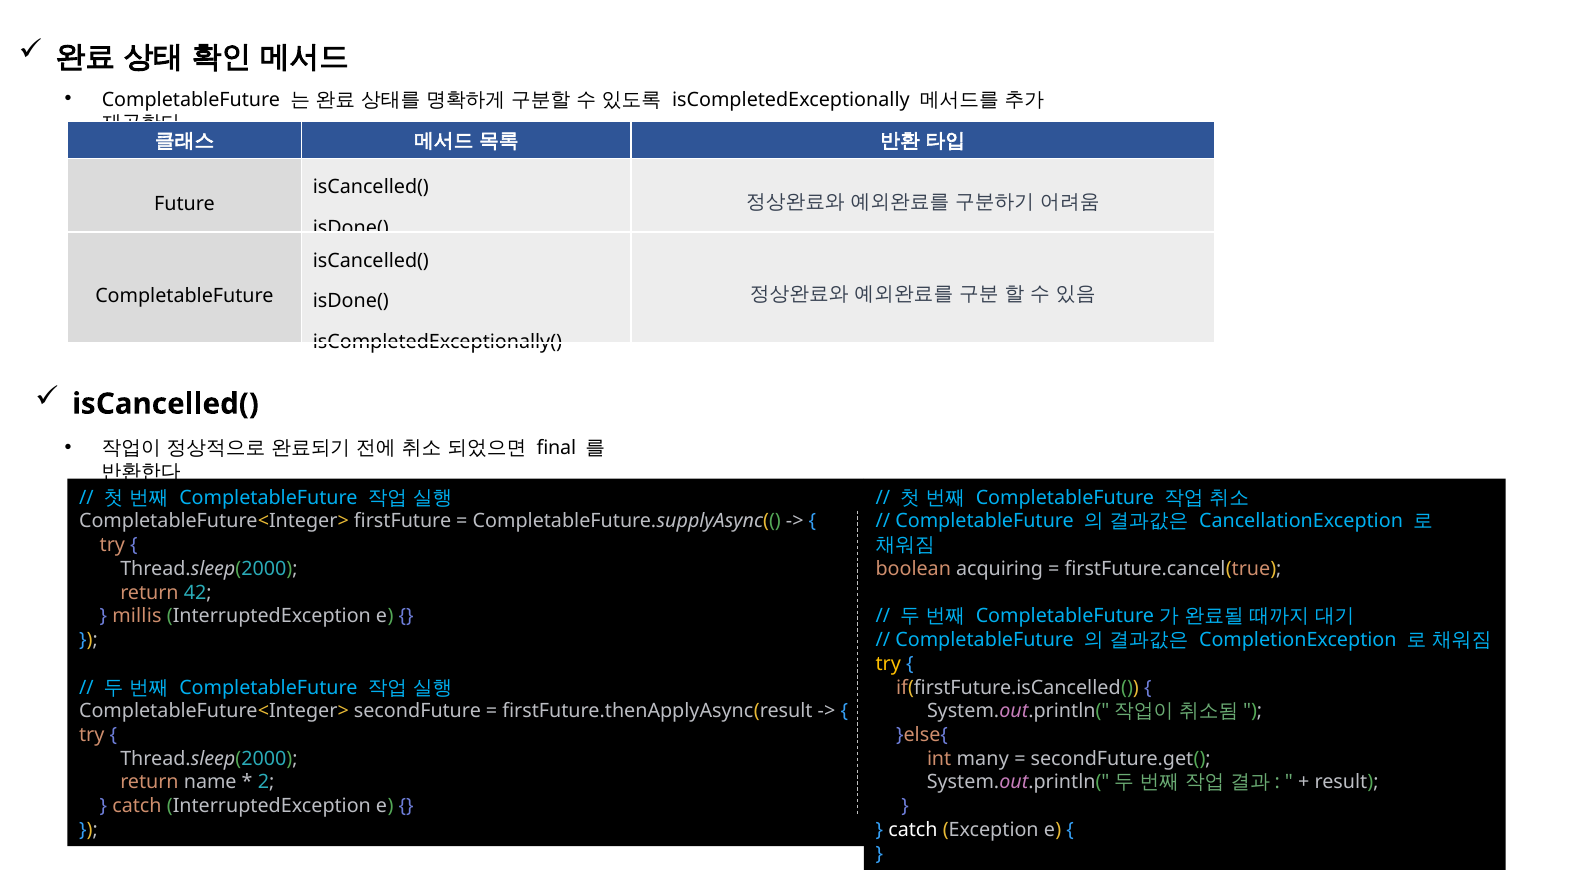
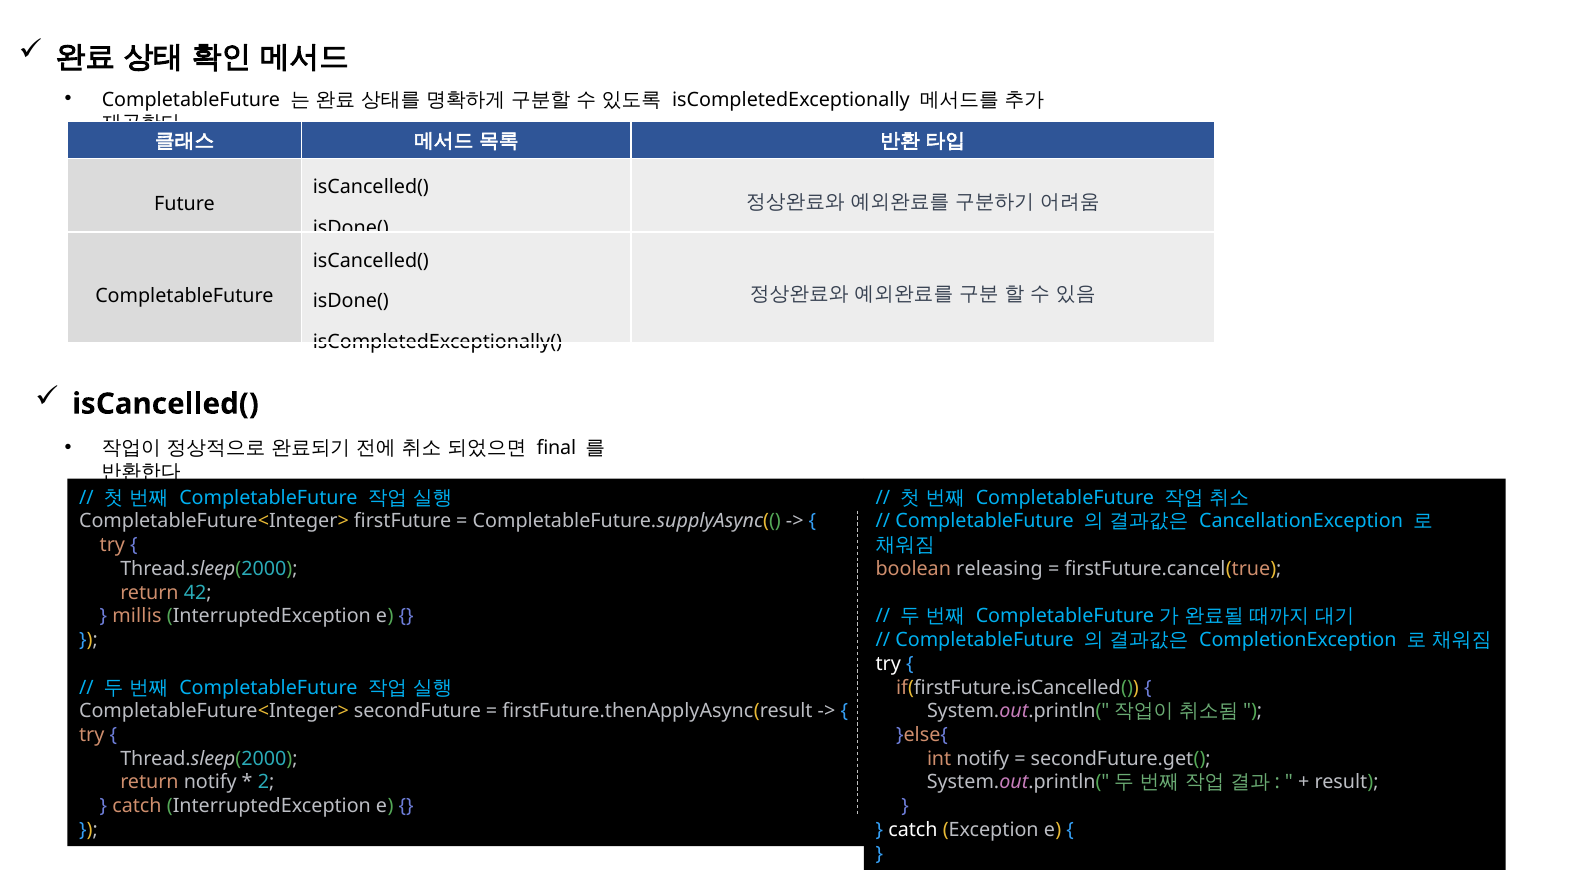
acquiring: acquiring -> releasing (1000, 568)
try colour: yellow -> white (888, 663)
int many: many -> notify (983, 758)
return name: name -> notify (210, 782)
